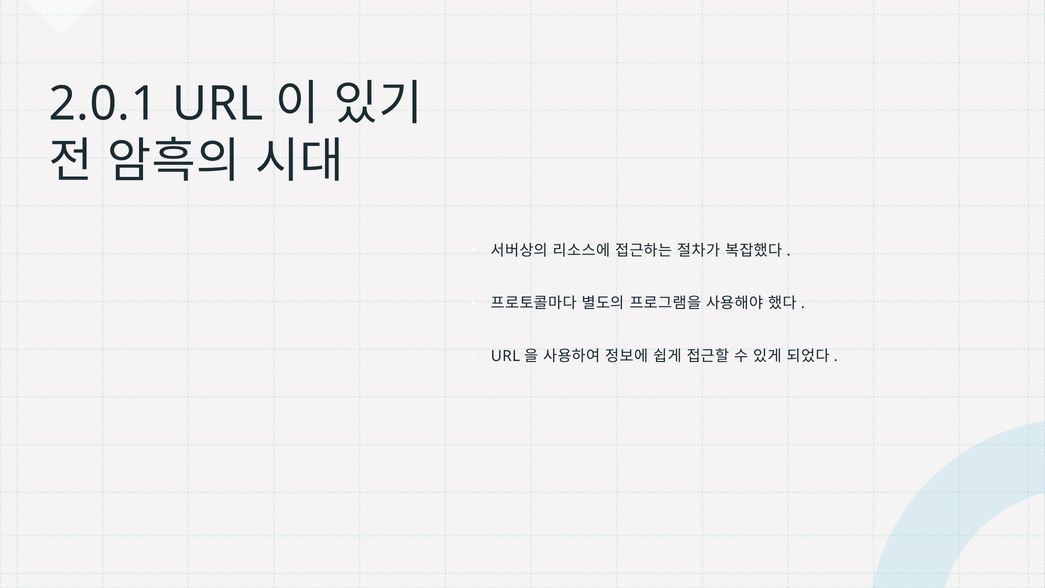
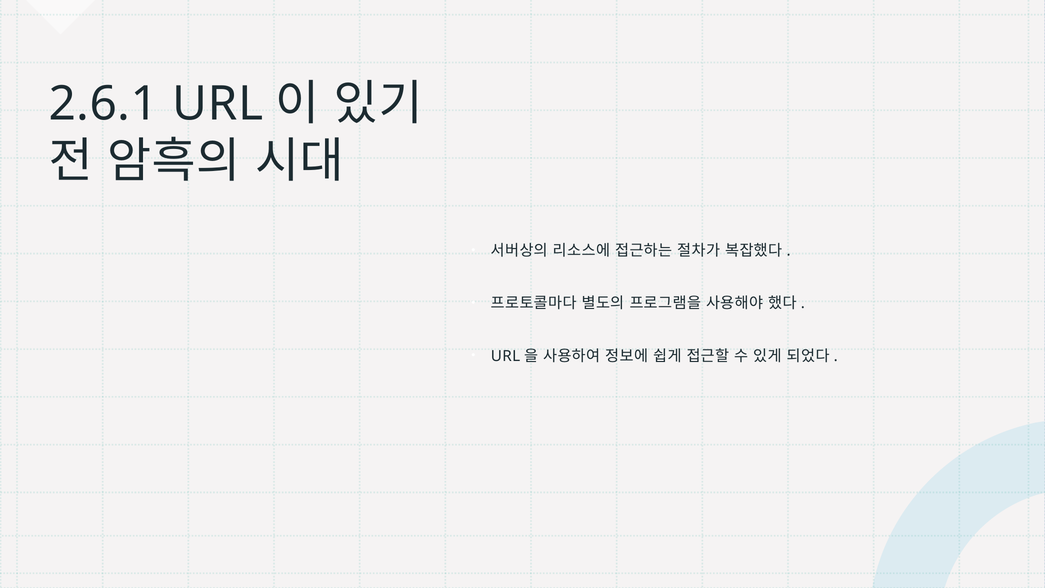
2.0.1: 2.0.1 -> 2.6.1 (103, 104)
